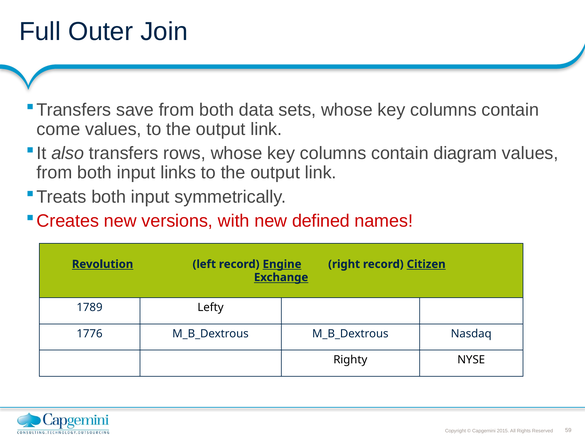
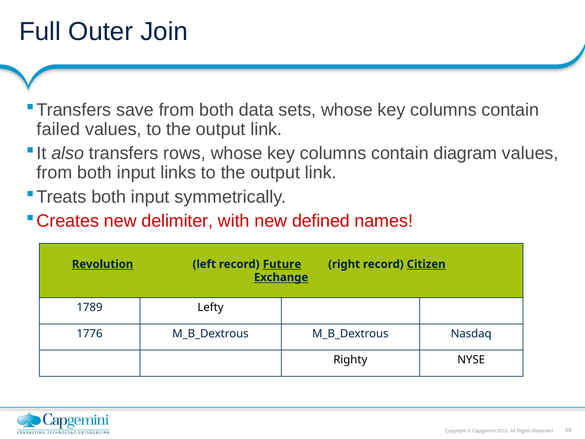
come: come -> failed (58, 129)
versions: versions -> delimiter (177, 221)
Engine: Engine -> Future (282, 264)
